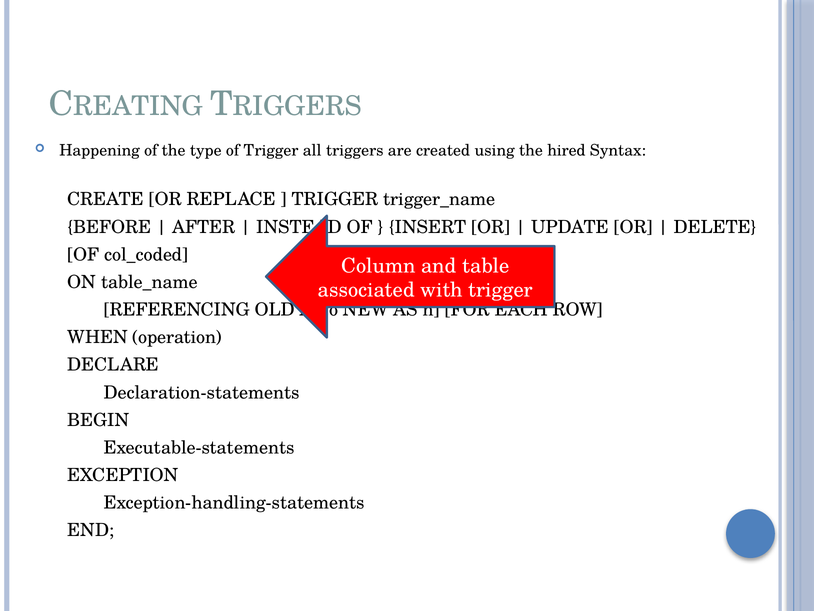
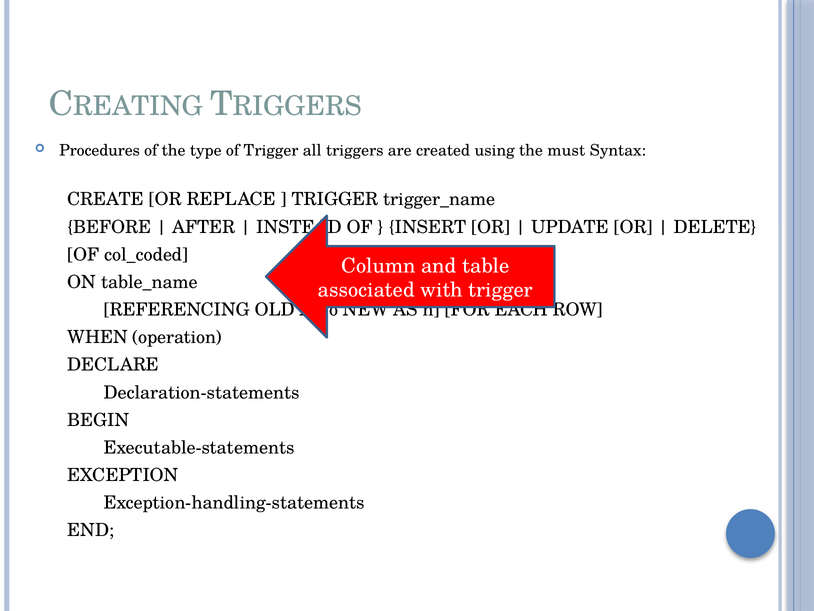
Happening: Happening -> Procedures (100, 151)
hired: hired -> must (566, 151)
